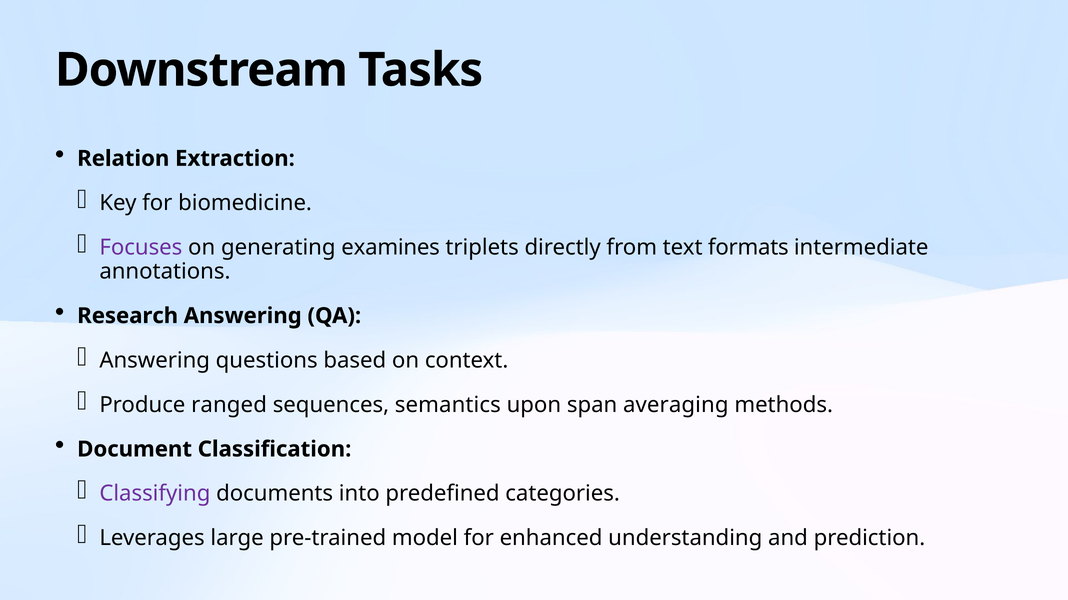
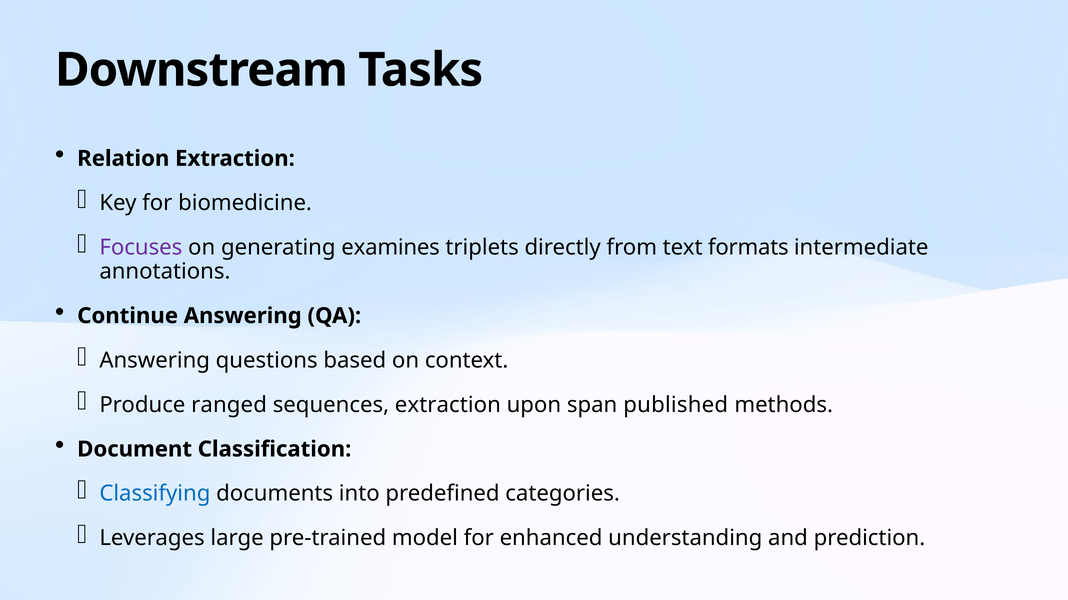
Research: Research -> Continue (128, 316)
sequences semantics: semantics -> extraction (448, 405)
averaging: averaging -> published (676, 405)
Classifying colour: purple -> blue (155, 494)
